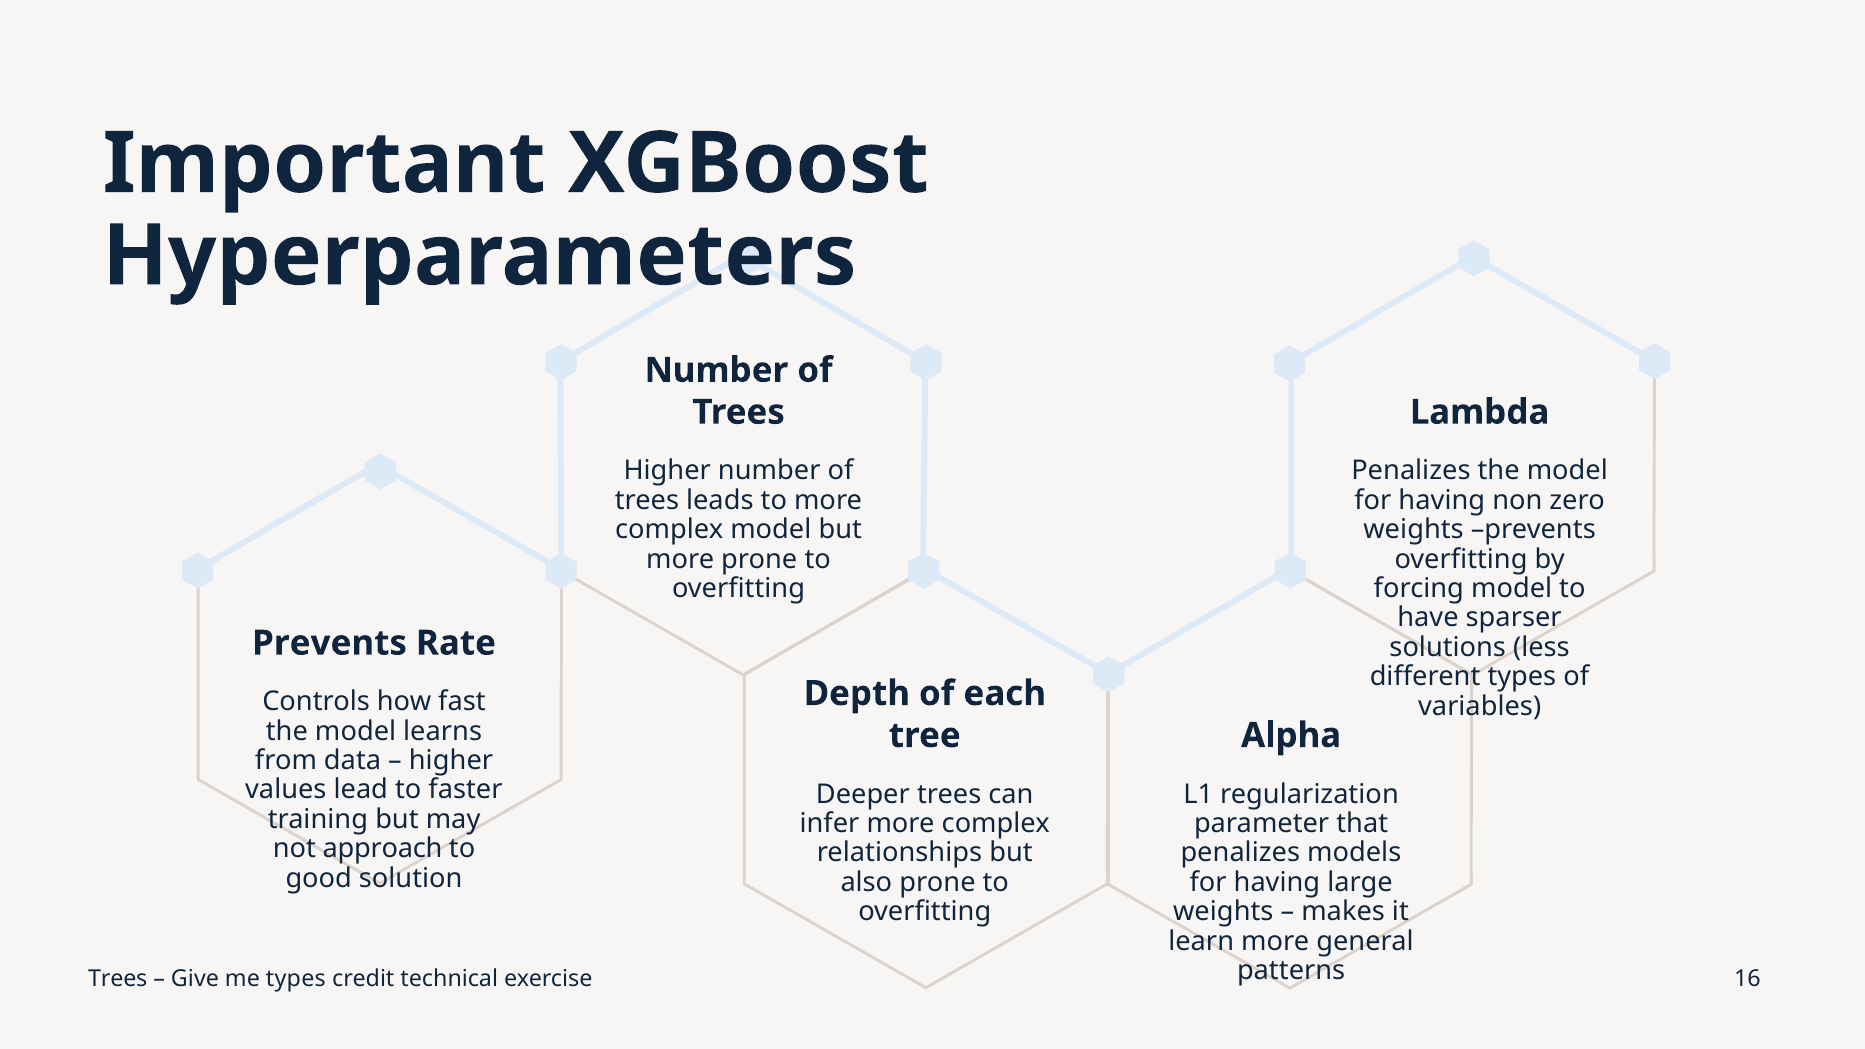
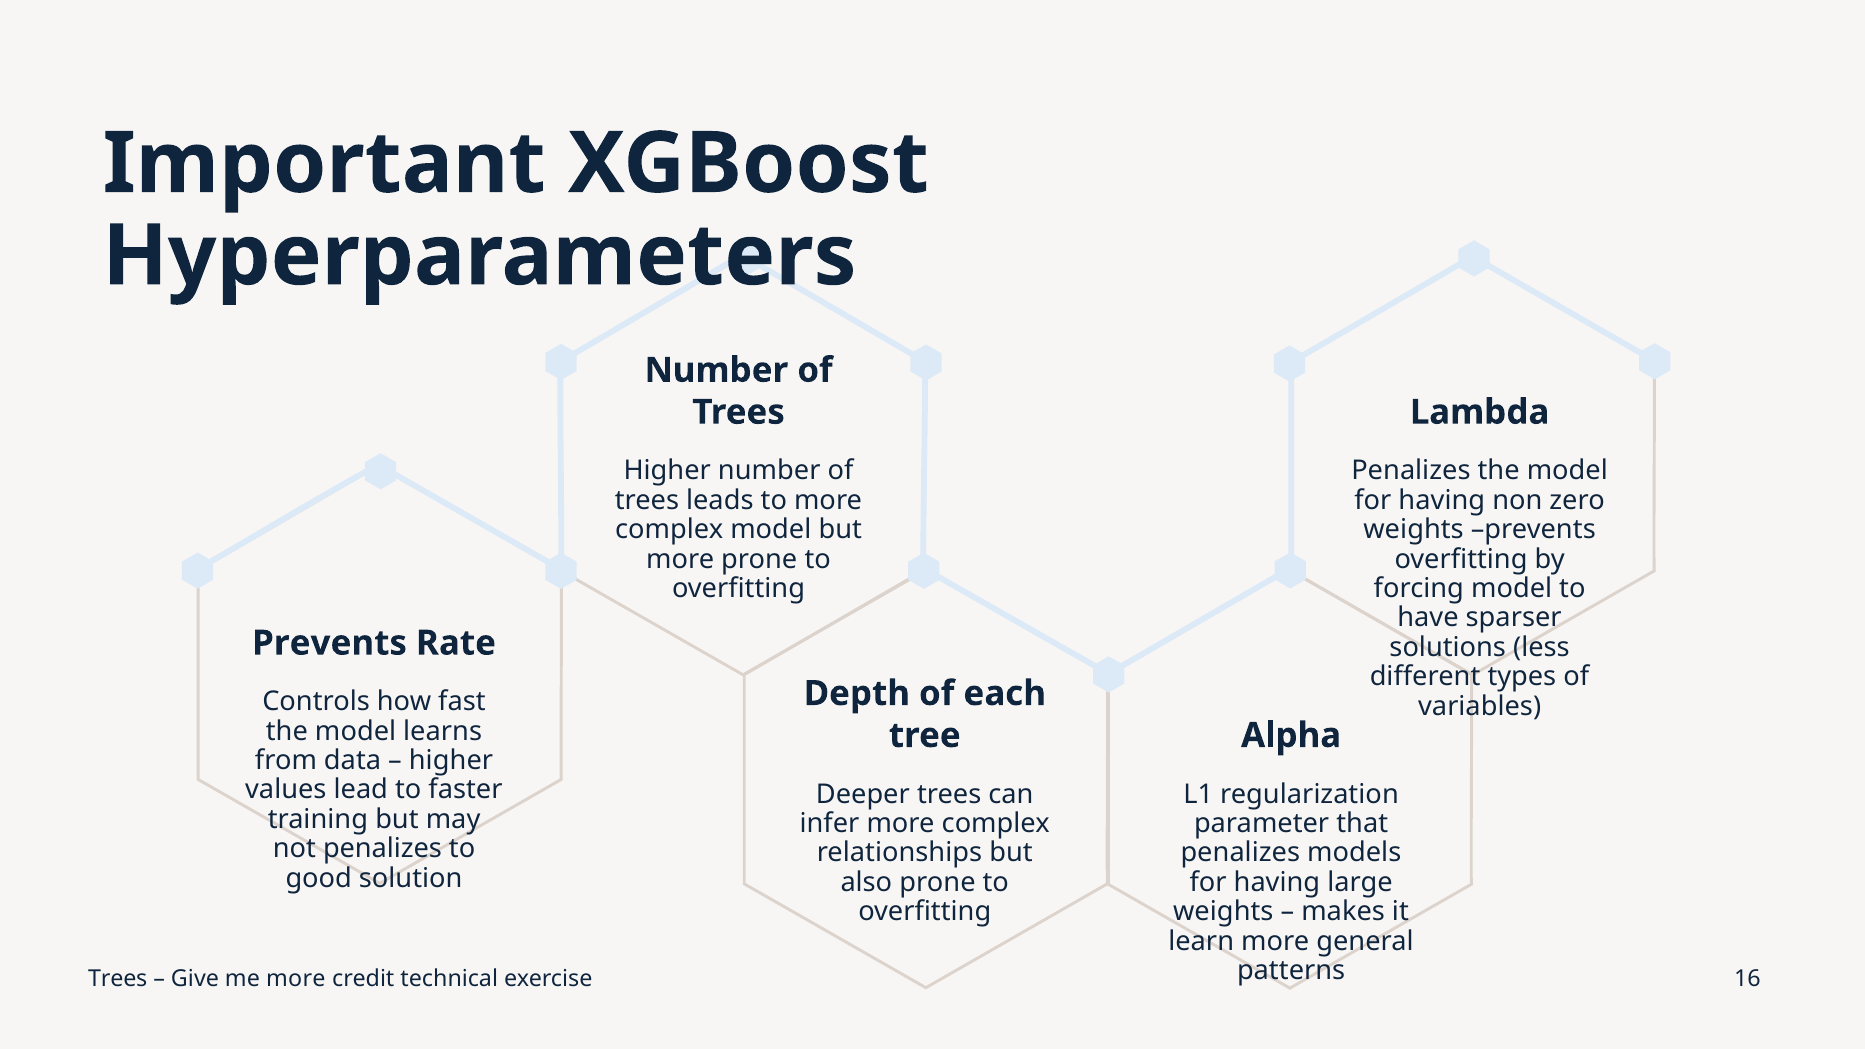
not approach: approach -> penalizes (382, 849)
me types: types -> more (296, 979)
